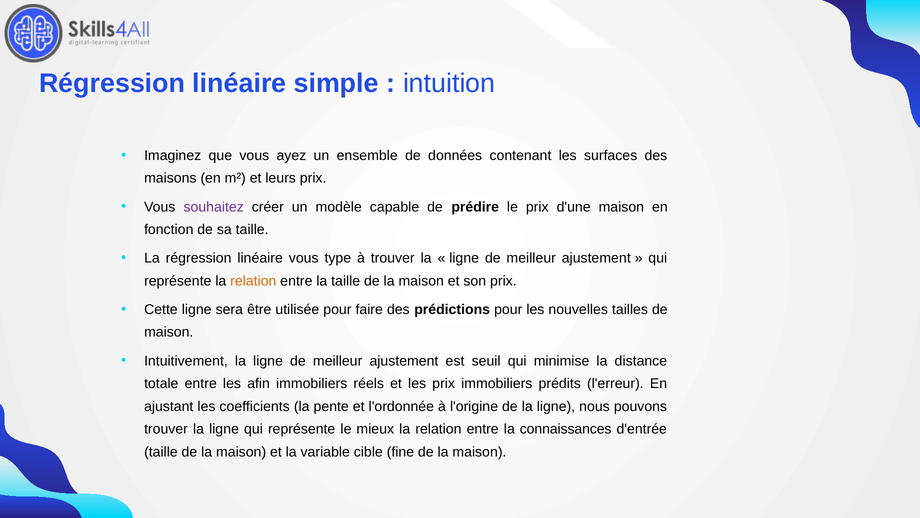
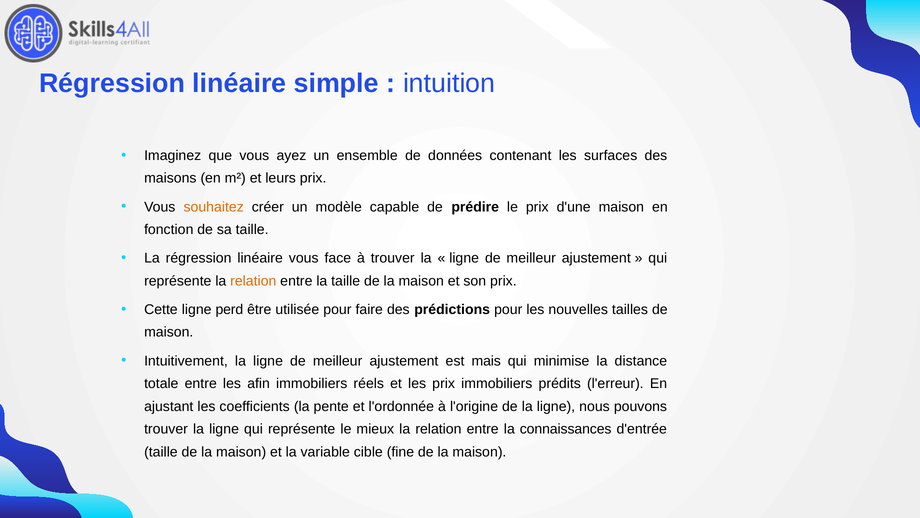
souhaitez colour: purple -> orange (214, 207)
type: type -> face (338, 258)
sera: sera -> perd (229, 309)
seuil: seuil -> mais (486, 361)
